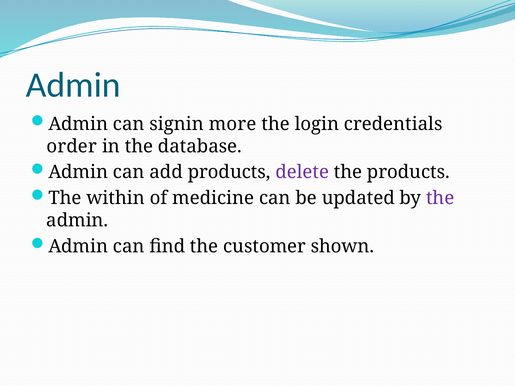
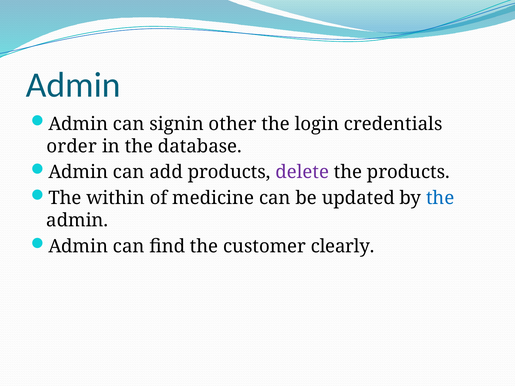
more: more -> other (233, 124)
the colour: purple -> blue (440, 198)
shown: shown -> clearly (343, 247)
